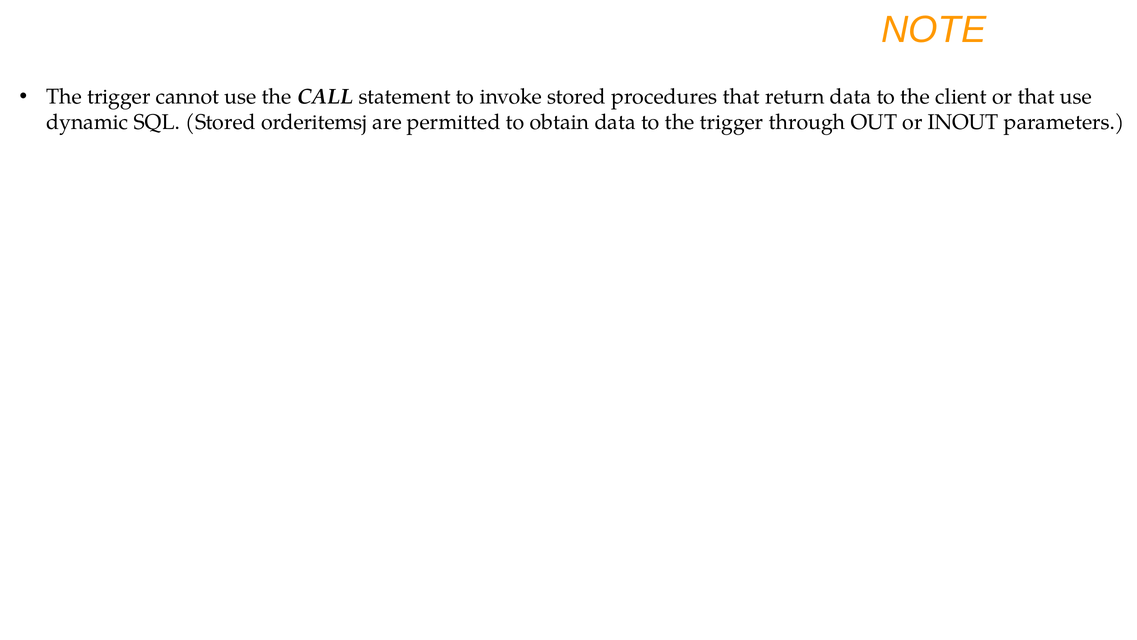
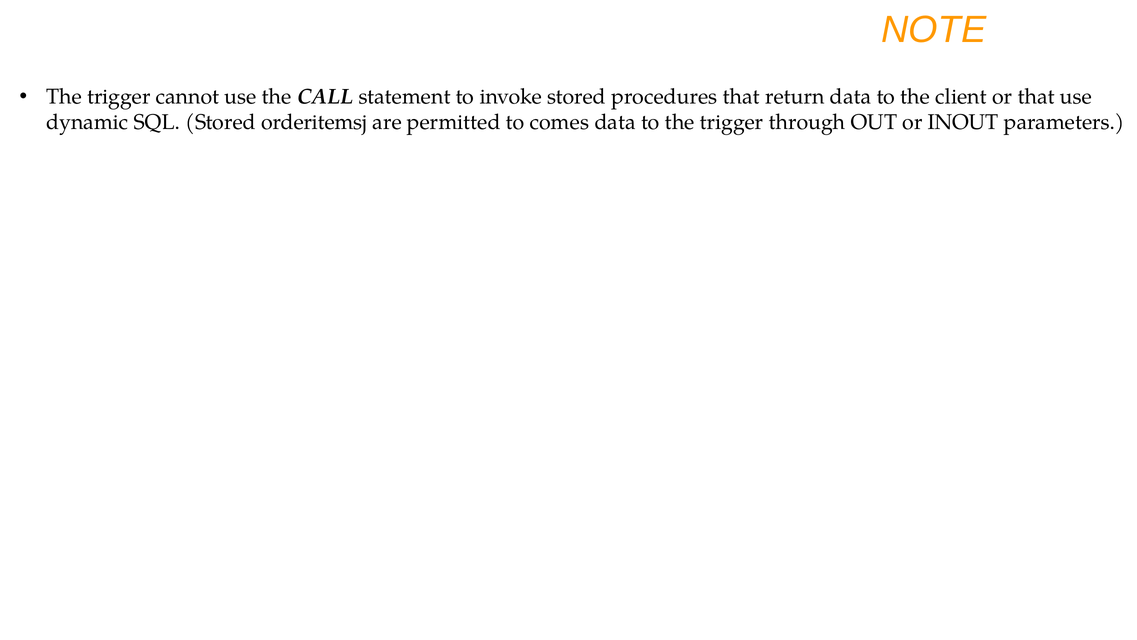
obtain: obtain -> comes (559, 122)
